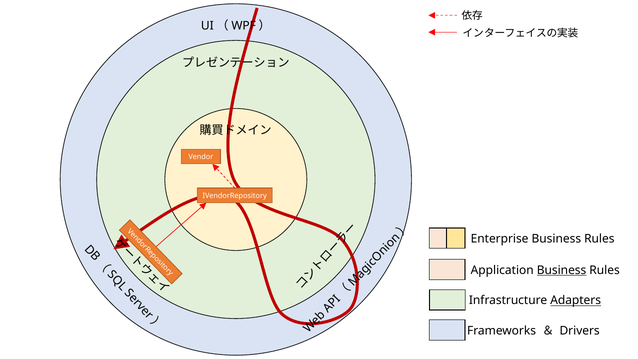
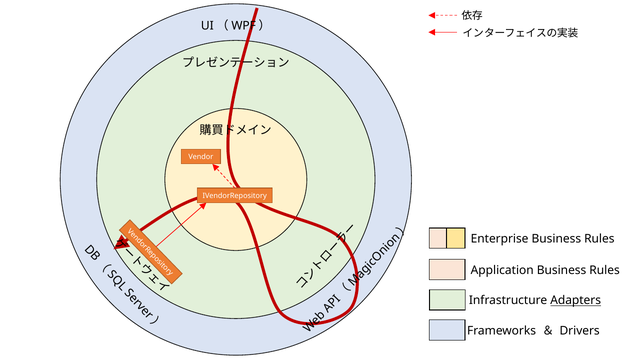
Business underline: present -> none (562, 270)
